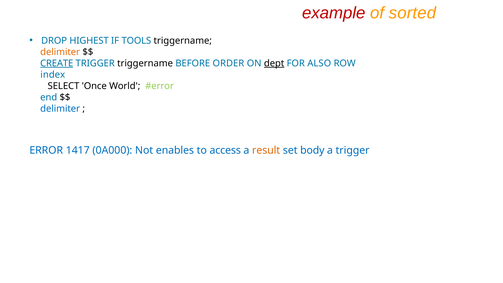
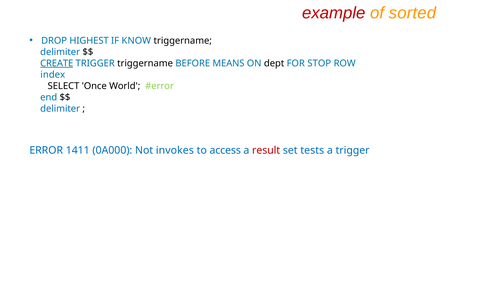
TOOLS: TOOLS -> KNOW (136, 41)
delimiter colour: orange -> blue (60, 52)
ORDER: ORDER -> MEANS (229, 63)
dept underline: present -> none (274, 63)
ALSO: ALSO -> STOP (319, 63)
1417: 1417 -> 1411 (78, 150)
enables: enables -> invokes (175, 150)
result colour: orange -> red (266, 150)
body: body -> tests (312, 150)
